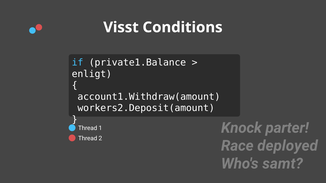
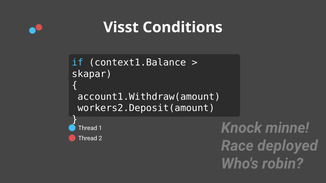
private1.Balance: private1.Balance -> context1.Balance (137, 63)
enligt: enligt -> skapar (92, 74)
parter: parter -> minne (287, 128)
samt: samt -> robin (283, 164)
